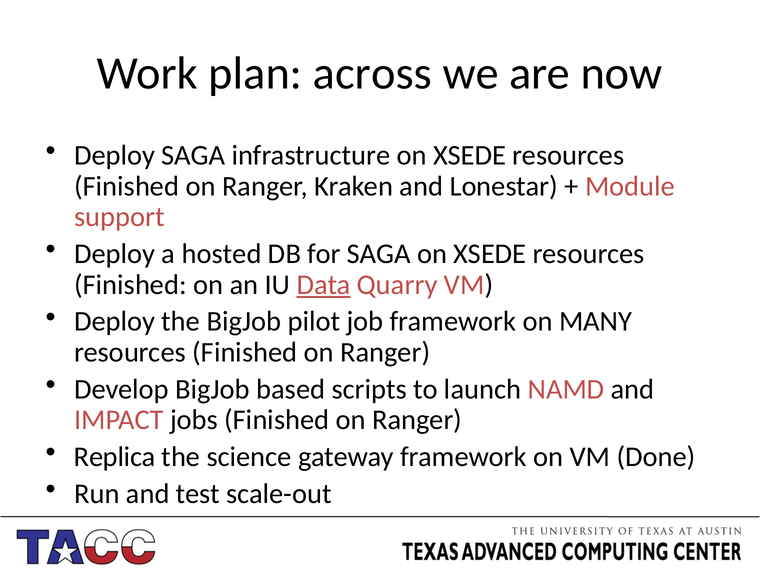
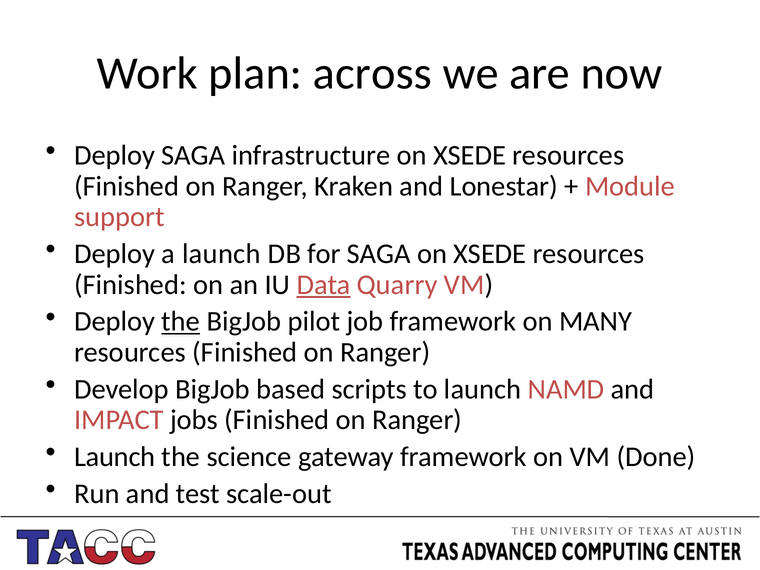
a hosted: hosted -> launch (221, 254)
the underline: none -> present (181, 322)
Replica: Replica -> Launch (115, 457)
